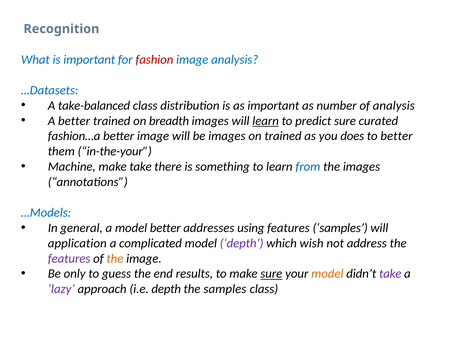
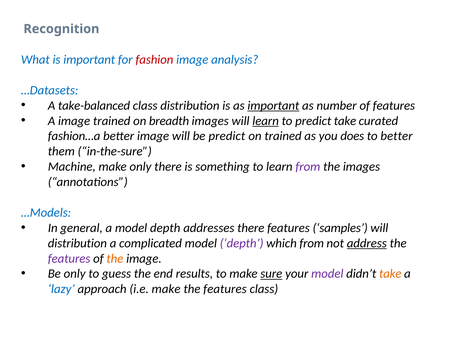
important underline: none -> present (273, 105)
of analysis: analysis -> features (394, 105)
A better: better -> image (74, 121)
predict sure: sure -> take (345, 121)
be images: images -> predict (227, 136)
in-the-your: in-the-your -> in-the-sure (115, 151)
make take: take -> only (140, 166)
from colour: blue -> purple (308, 166)
a model better: better -> depth (165, 228)
addresses using: using -> there (251, 228)
application: application -> distribution (77, 243)
which wish: wish -> from (312, 243)
address underline: none -> present (367, 243)
model colour: orange -> purple (327, 273)
take colour: purple -> orange (390, 273)
lazy colour: purple -> blue (61, 289)
i.e depth: depth -> make (166, 289)
samples: samples -> features (225, 289)
